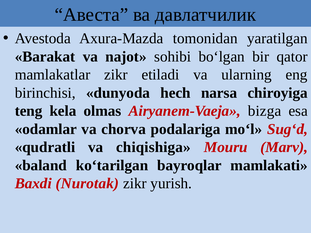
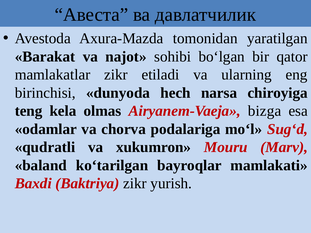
chiqishiga: chiqishiga -> xukumron (154, 147)
Nurotak: Nurotak -> Baktriya (87, 184)
